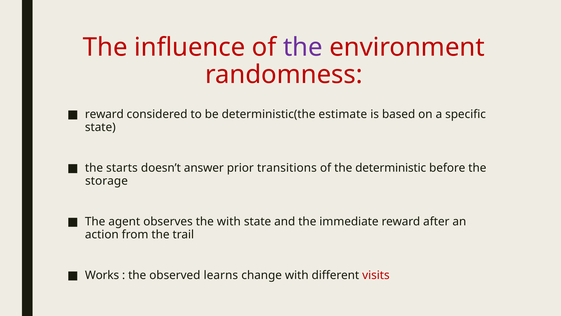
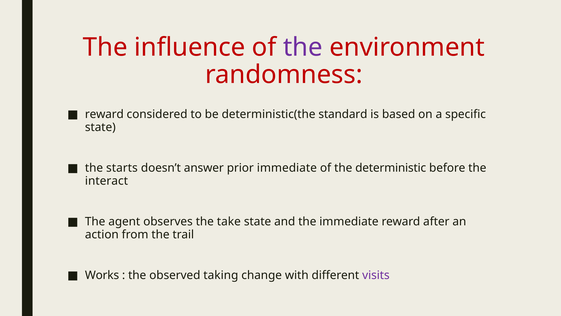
estimate: estimate -> standard (343, 114)
prior transitions: transitions -> immediate (287, 168)
storage: storage -> interact (106, 181)
the with: with -> take (229, 221)
learns: learns -> taking (221, 275)
visits colour: red -> purple (376, 275)
